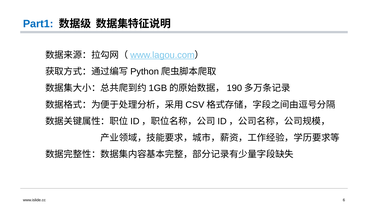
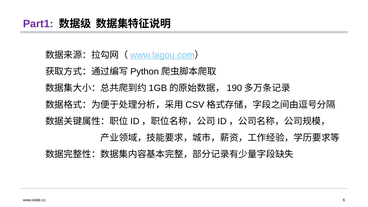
Part1 colour: blue -> purple (38, 24)
